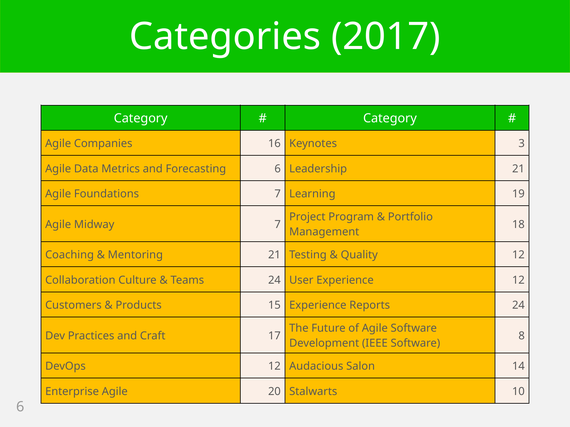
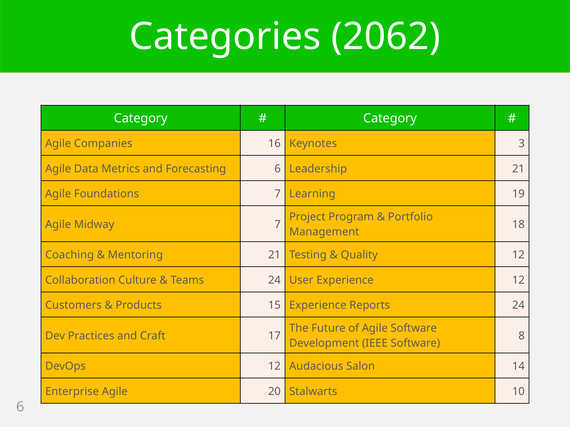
2017: 2017 -> 2062 (386, 37)
